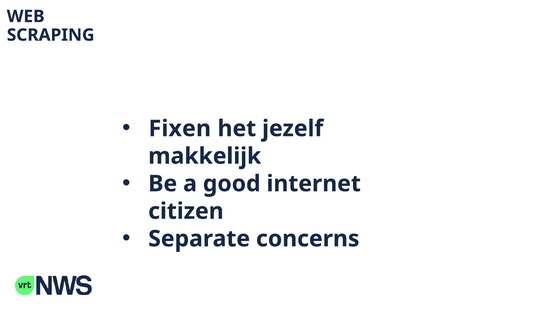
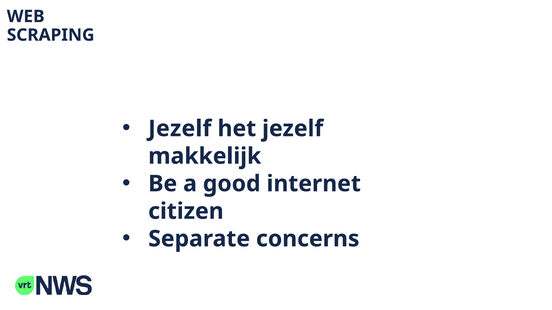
Fixen: Fixen -> Jezelf (180, 129)
